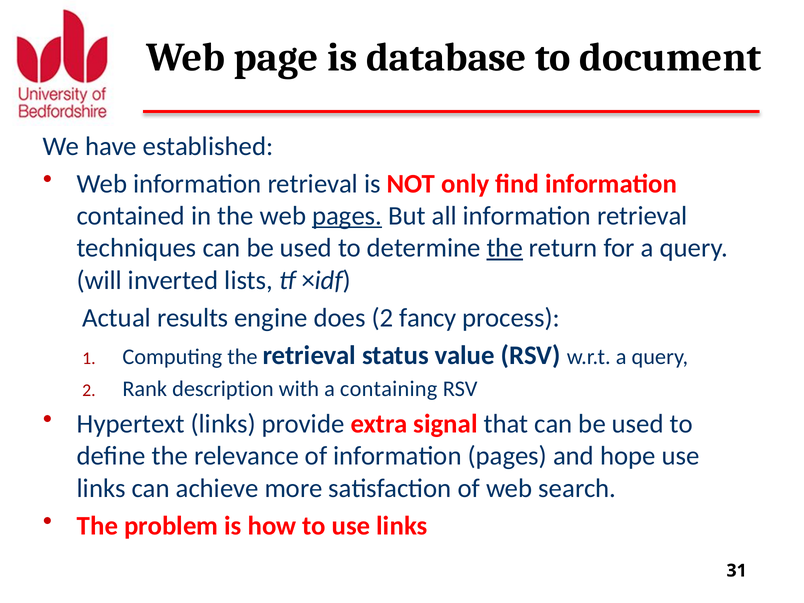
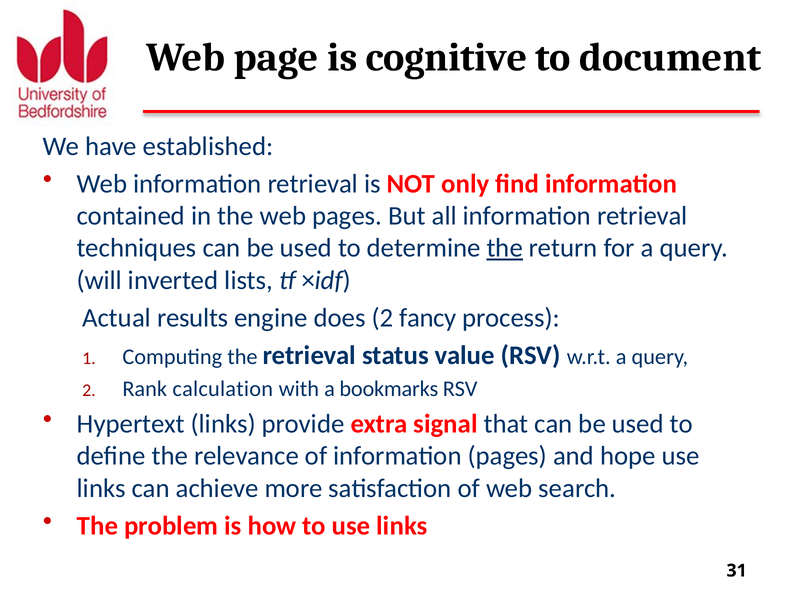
database: database -> cognitive (447, 57)
pages underline: present -> none (347, 216)
description: description -> calculation (223, 389)
containing: containing -> bookmarks (389, 389)
